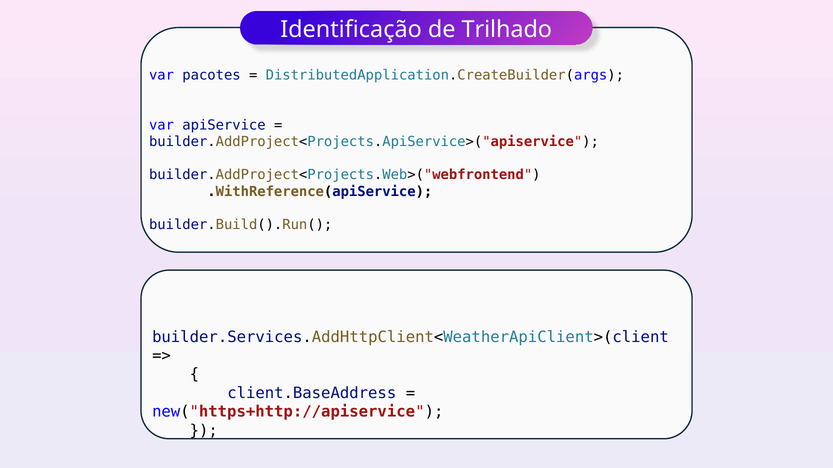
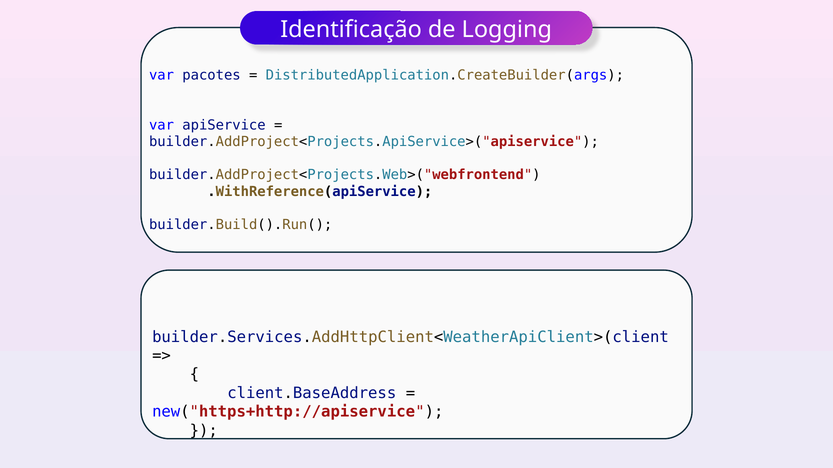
Trilhado: Trilhado -> Logging (507, 29)
